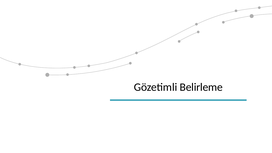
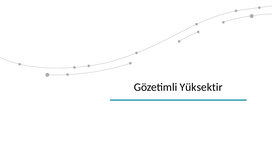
Belirleme: Belirleme -> Yüksektir (201, 87)
